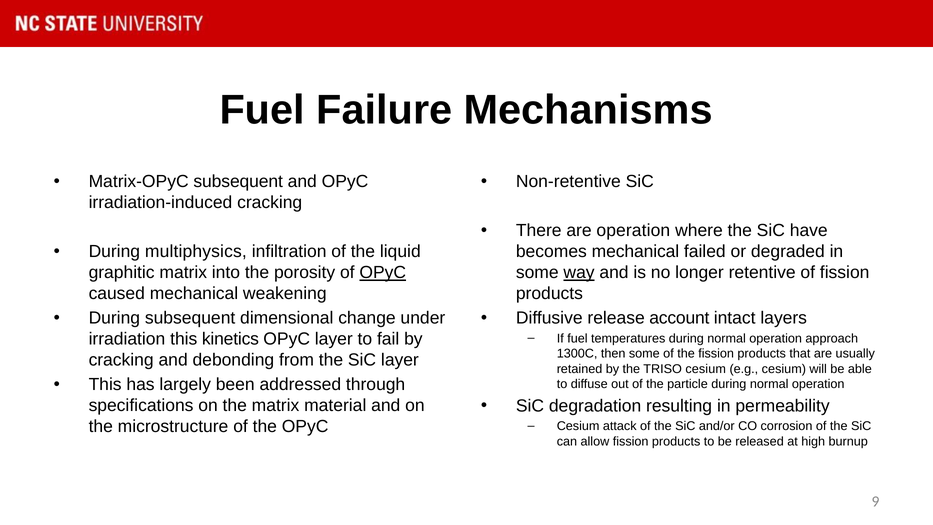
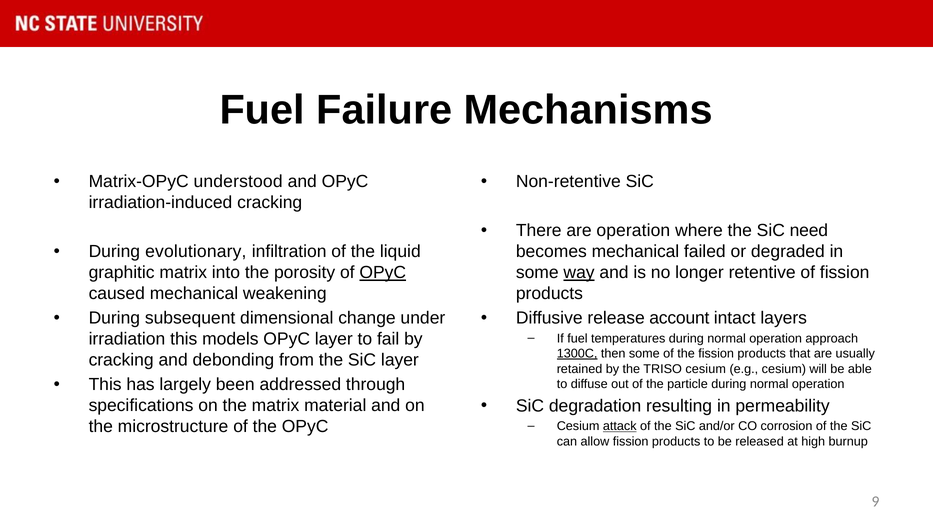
Matrix-OPyC subsequent: subsequent -> understood (238, 182)
have: have -> need (809, 231)
multiphysics: multiphysics -> evolutionary (196, 252)
kinetics: kinetics -> models (230, 339)
1300C underline: none -> present (577, 354)
attack underline: none -> present (620, 426)
